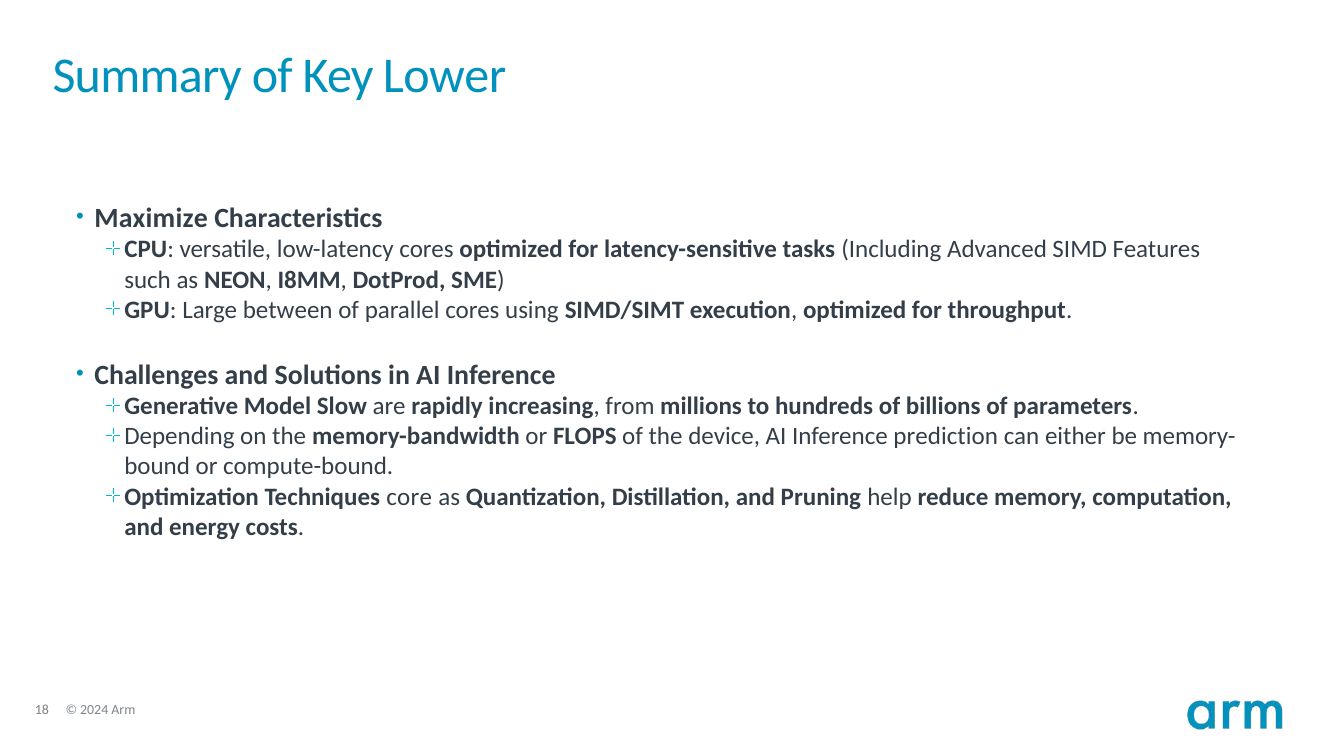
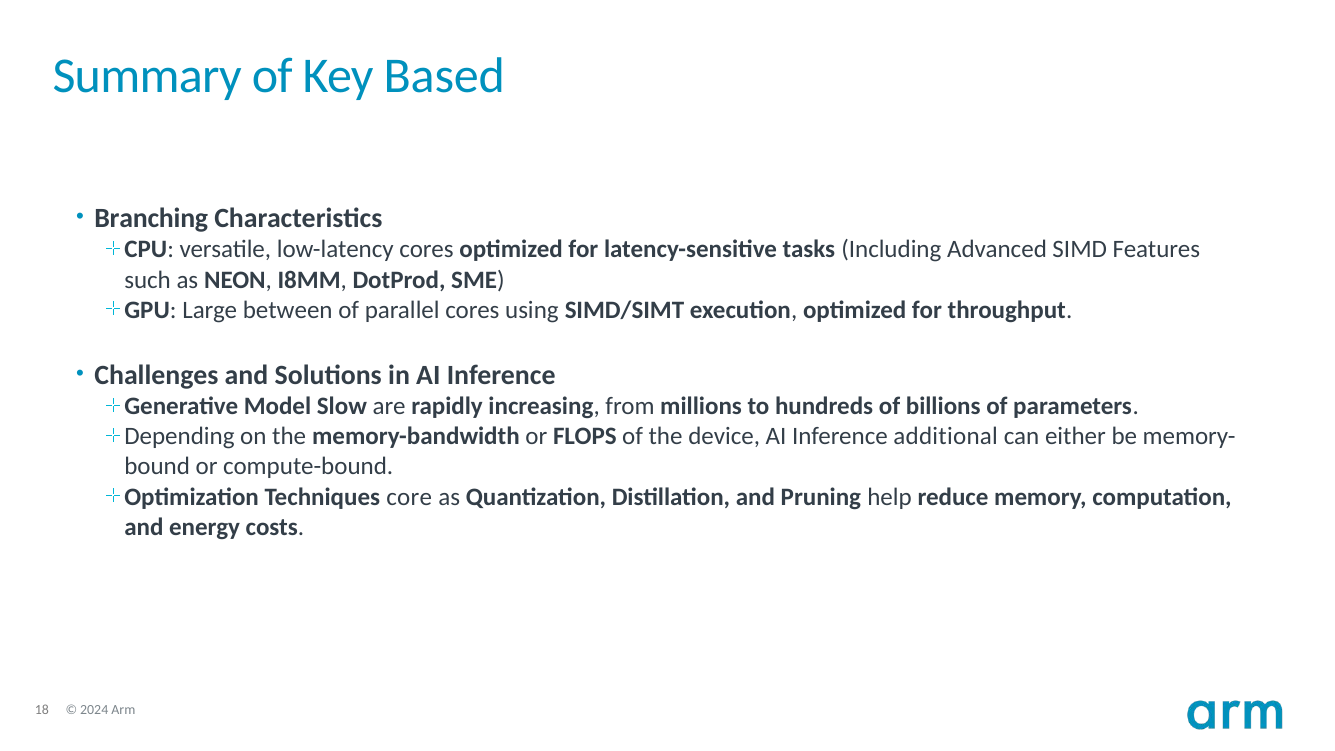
Lower: Lower -> Based (444, 76)
Maximize: Maximize -> Branching (151, 218)
prediction: prediction -> additional (946, 437)
